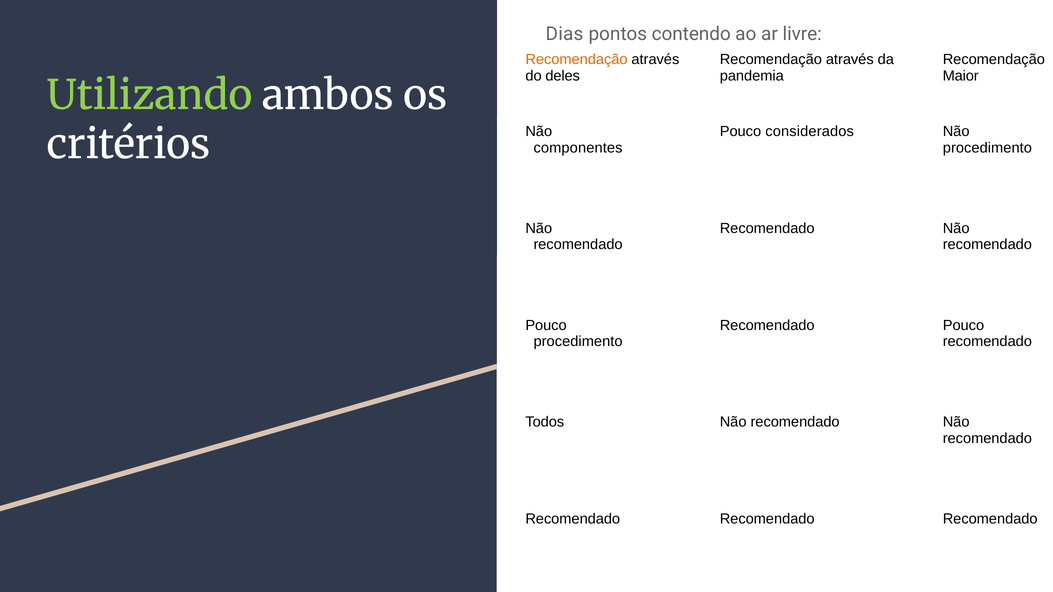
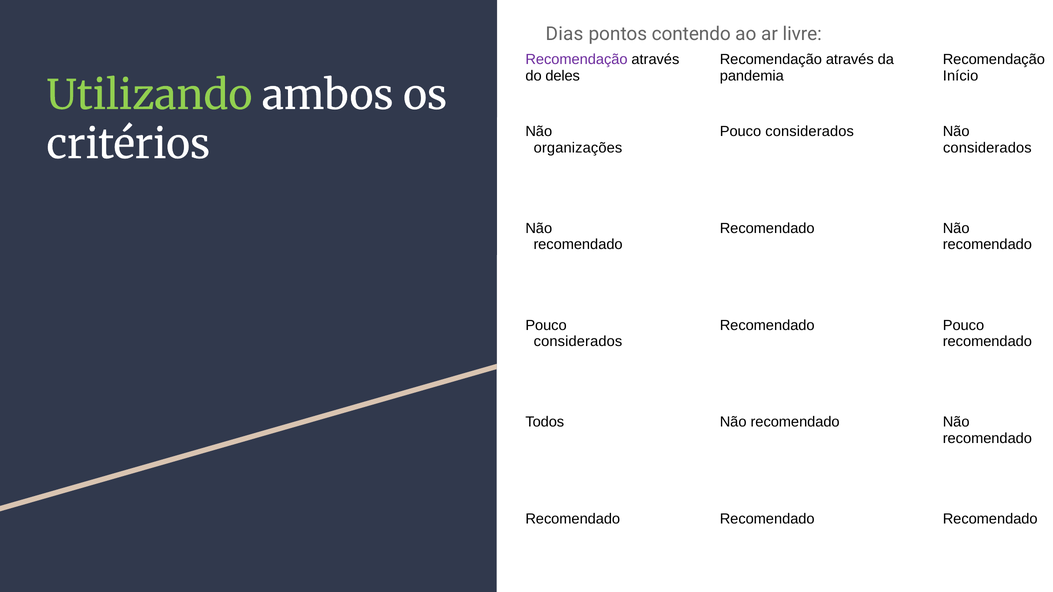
Recomendação colour: orange -> purple (576, 60)
Maior: Maior -> Início (961, 76)
componentes: componentes -> organizações (578, 148)
procedimento: procedimento -> considerados (987, 148)
procedimento: procedimento -> considerados (578, 342)
